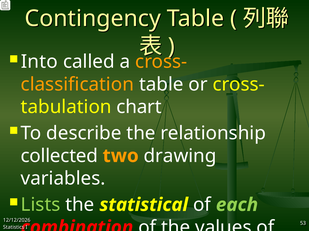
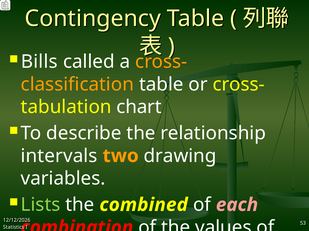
Into: Into -> Bills (39, 62)
collected: collected -> intervals (59, 156)
statistical: statistical -> combined (144, 205)
each colour: light green -> pink (237, 205)
